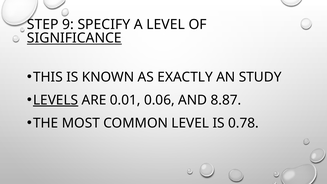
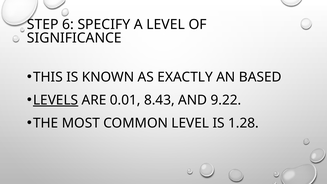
9: 9 -> 6 (68, 25)
SIGNIFICANCE underline: present -> none (74, 38)
STUDY: STUDY -> BASED (260, 77)
0.06: 0.06 -> 8.43 (159, 100)
8.87: 8.87 -> 9.22 (226, 100)
0.78: 0.78 -> 1.28 (244, 123)
